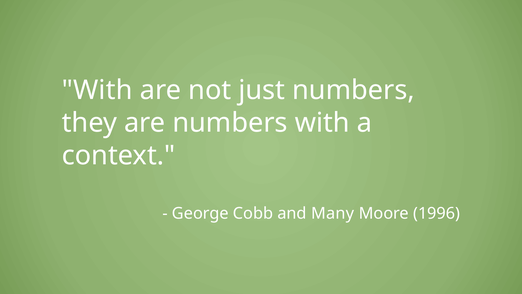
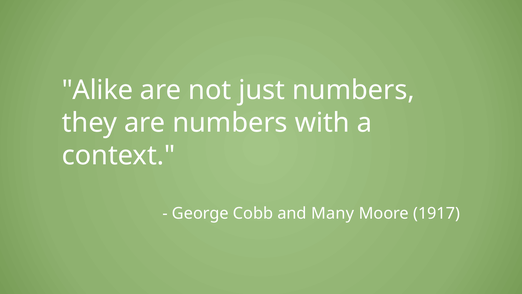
With: With -> Alike (97, 90)
1996: 1996 -> 1917 (437, 213)
